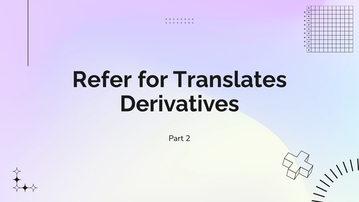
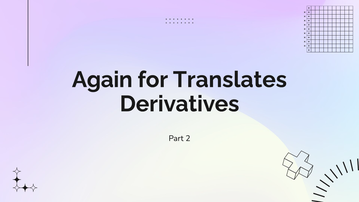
Refer: Refer -> Again (102, 80)
